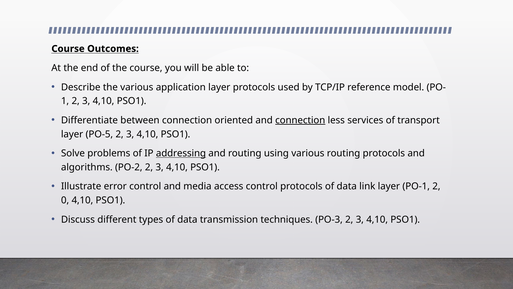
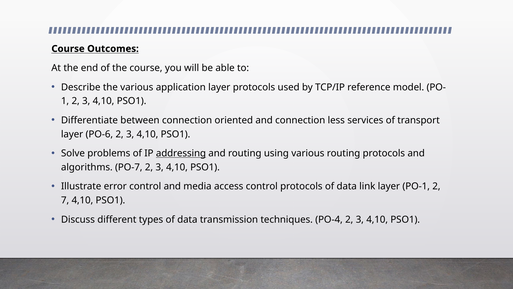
connection underline: present -> none (300, 120)
PO-5: PO-5 -> PO-6 (99, 134)
PO-2: PO-2 -> PO-7 (129, 167)
0: 0 -> 7 (65, 200)
PO-3: PO-3 -> PO-4 (329, 219)
